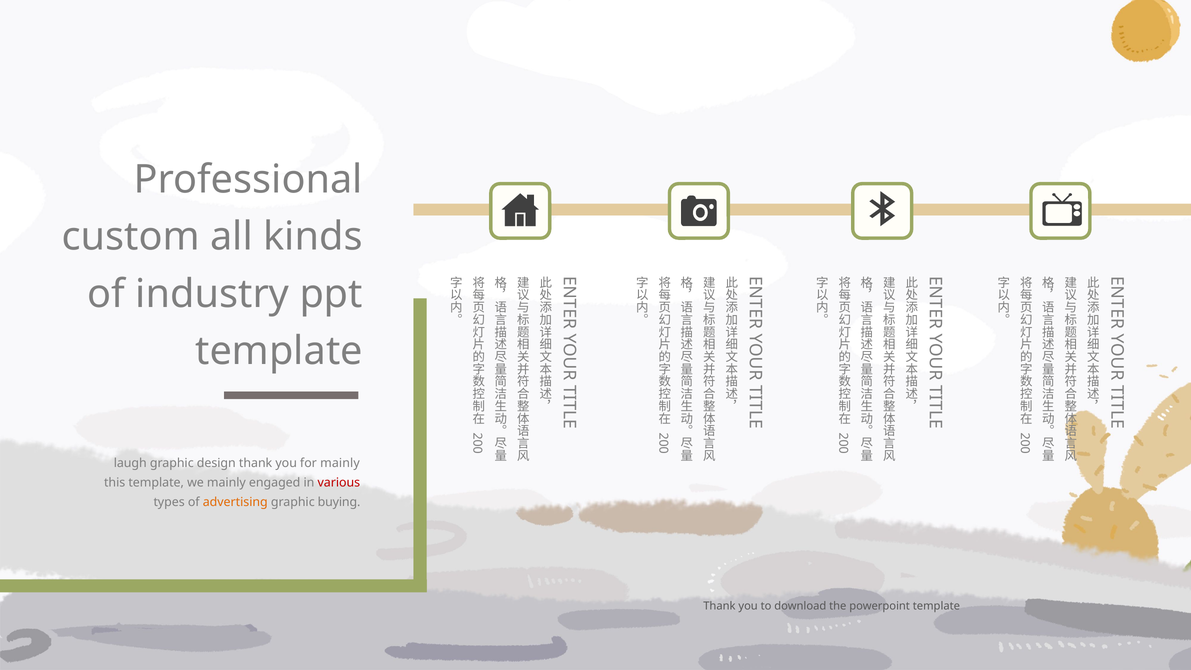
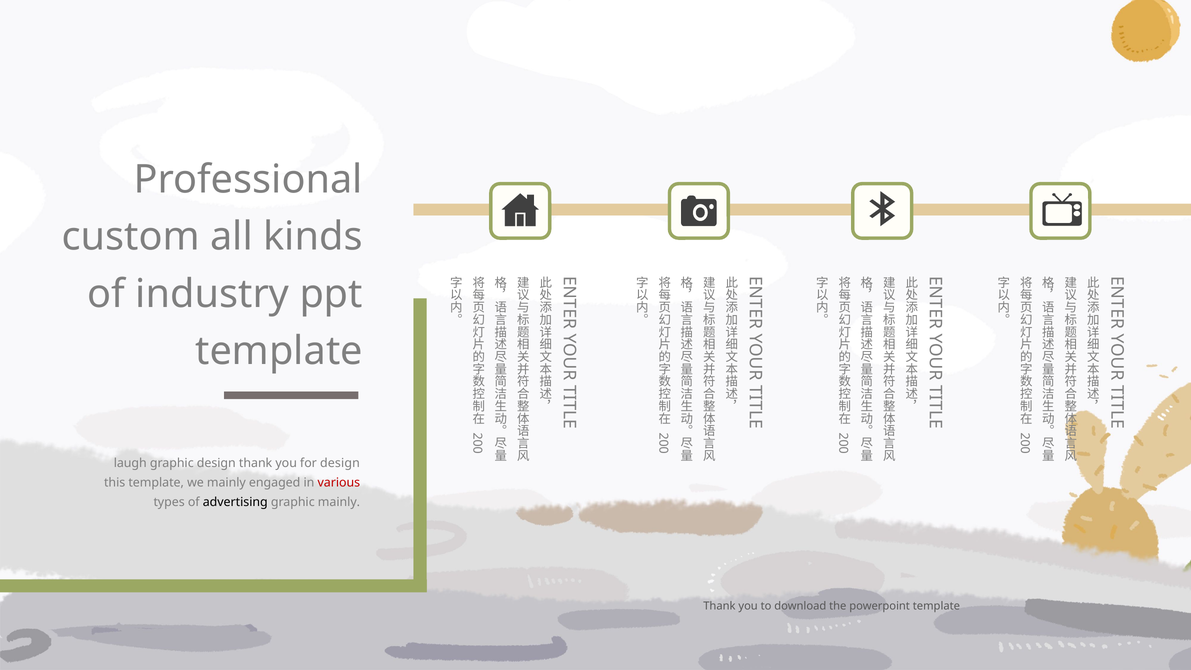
for mainly: mainly -> design (340, 463)
advertising colour: orange -> black (235, 502)
graphic buying: buying -> mainly (339, 502)
